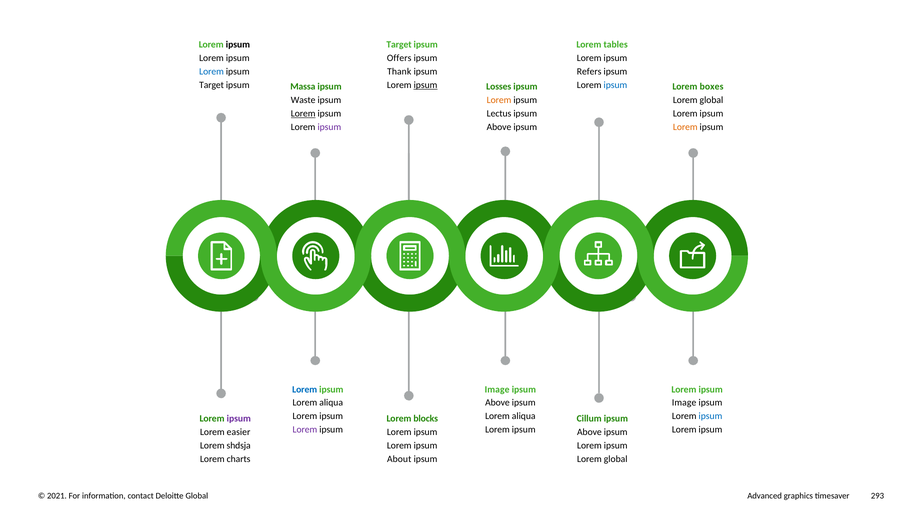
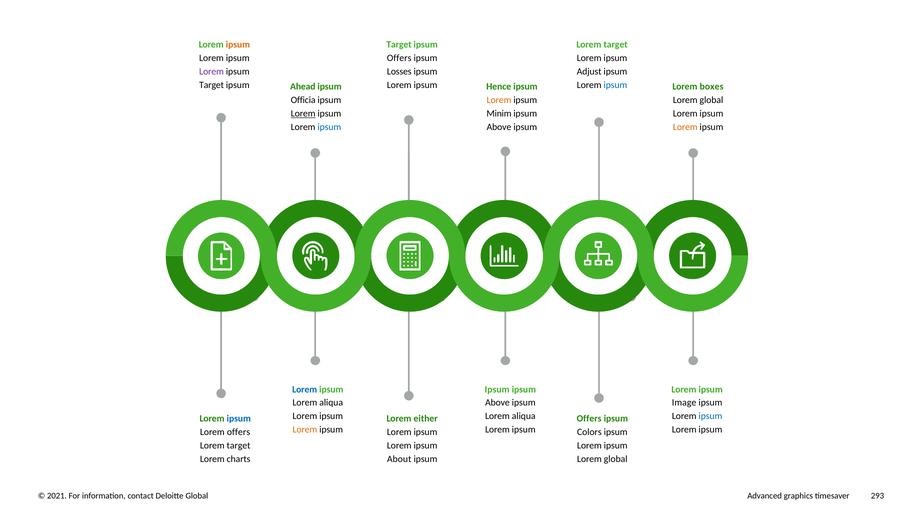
ipsum colour: black -> orange (238, 45)
tables: tables -> target (616, 45)
Lorem colour: blue -> purple (212, 72)
Thank: Thank -> Losses (399, 72)
Refers: Refers -> Adjust (589, 72)
ipsum underline: present -> none (426, 85)
Massa: Massa -> Ahead (303, 87)
Losses: Losses -> Hence (499, 87)
Waste: Waste -> Officia (303, 100)
Lectus: Lectus -> Minim (499, 114)
ipsum colour: purple -> blue (329, 127)
Image: Image -> Ipsum (497, 389)
ipsum colour: purple -> blue (239, 418)
blocks: blocks -> either (426, 418)
Cillum: Cillum -> Offers (589, 418)
Lorem colour: purple -> orange (305, 429)
Lorem easier: easier -> offers (239, 432)
Above: Above -> Colors (589, 432)
shdsja: shdsja -> target (239, 445)
